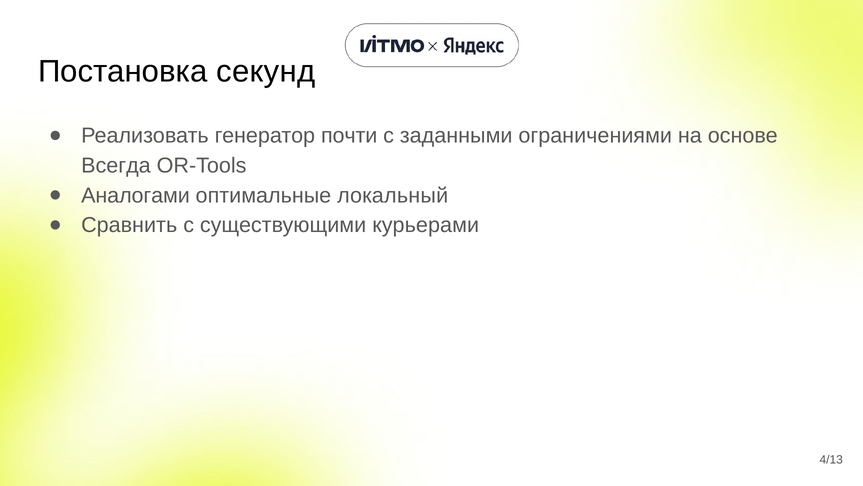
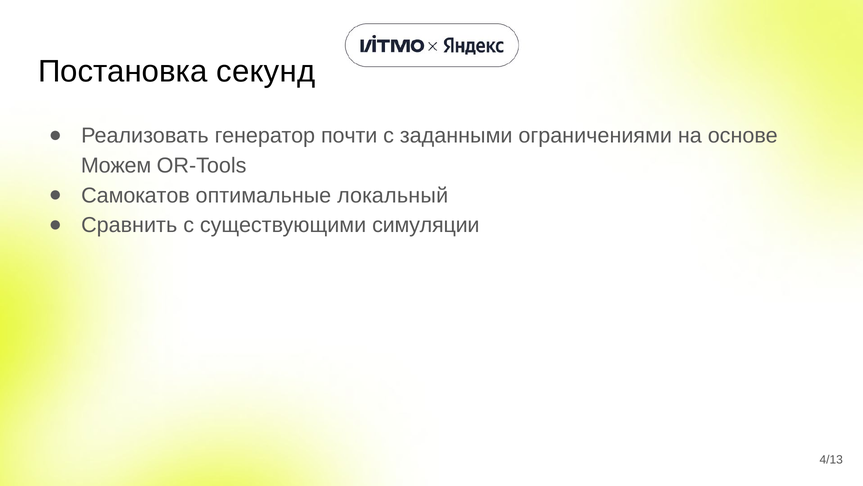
Всегда: Всегда -> Можем (116, 165)
Аналогами: Аналогами -> Самокатов (135, 195)
курьерами: курьерами -> симуляции (426, 225)
